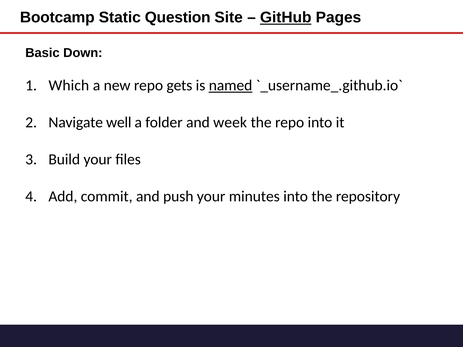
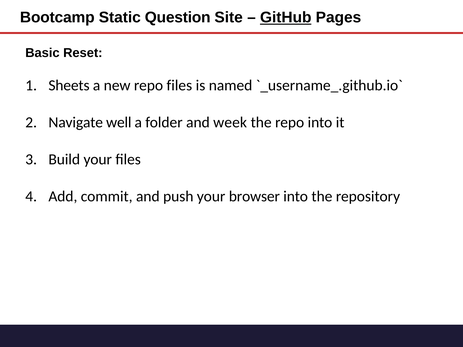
Down: Down -> Reset (83, 53)
Which: Which -> Sheets (69, 86)
repo gets: gets -> files (179, 86)
named underline: present -> none (231, 86)
minutes: minutes -> browser (254, 197)
